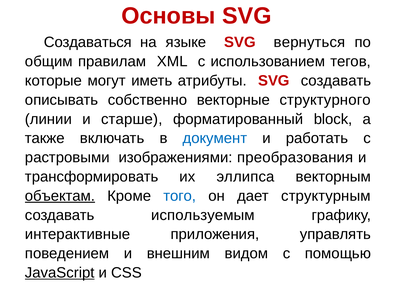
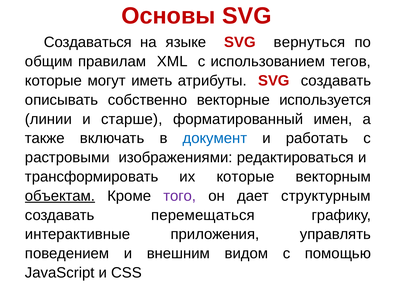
структурного: структурного -> используется (325, 100)
block: block -> имен (333, 119)
преобразования: преобразования -> редактироваться (295, 157)
их эллипса: эллипса -> которые (245, 177)
того colour: blue -> purple (180, 196)
используемым: используемым -> перемещаться (203, 215)
JavaScript underline: present -> none (60, 273)
